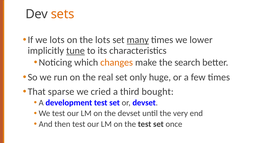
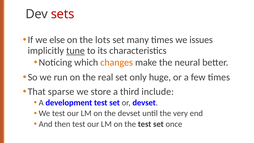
sets colour: orange -> red (63, 14)
we lots: lots -> else (57, 40)
many underline: present -> none (138, 40)
lower: lower -> issues (201, 40)
search: search -> neural (187, 62)
cried: cried -> store (101, 92)
bought: bought -> include (158, 92)
